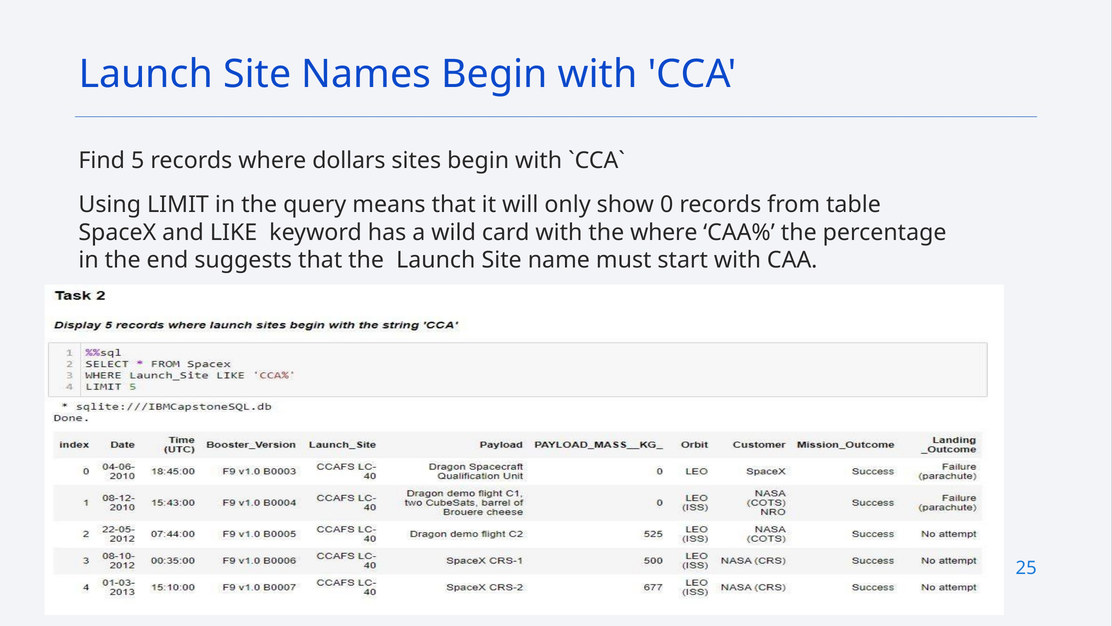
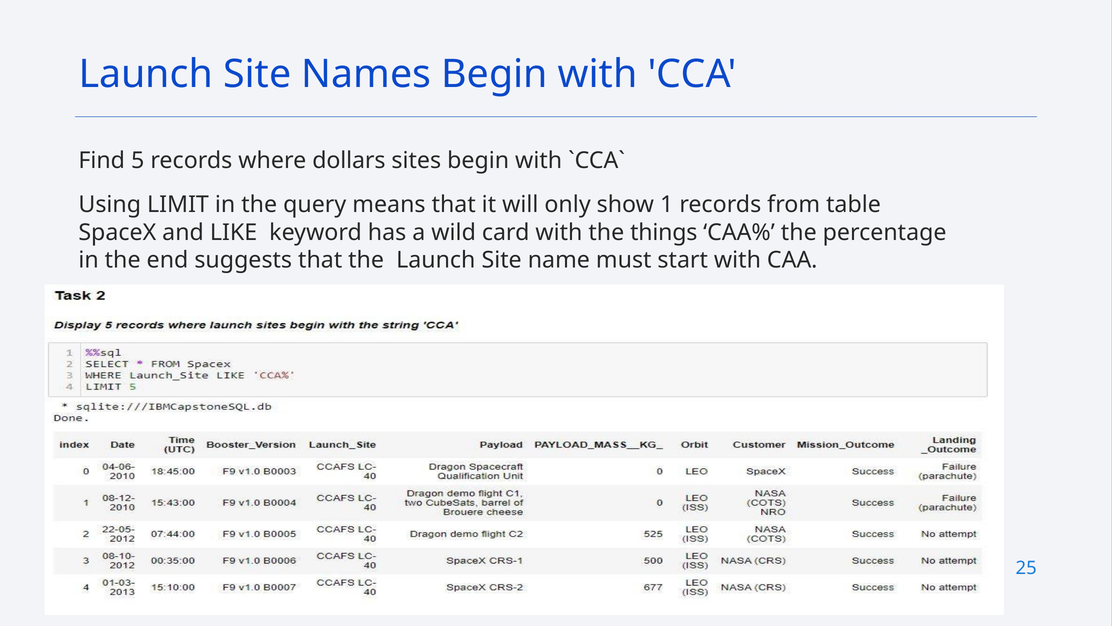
0: 0 -> 1 (667, 204)
the where: where -> things (664, 232)
